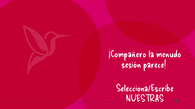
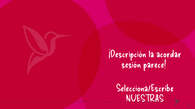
¡Compañero: ¡Compañero -> ¡Descripción (128, 55)
menudo: menudo -> acordar (169, 55)
